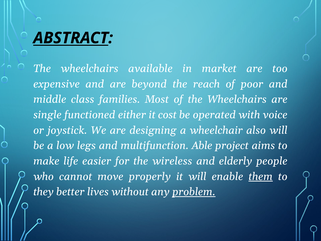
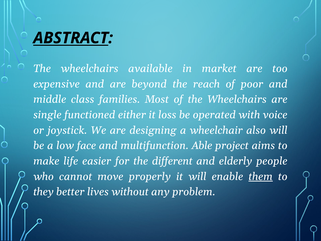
cost: cost -> loss (167, 115)
legs: legs -> face (86, 146)
wireless: wireless -> different (172, 161)
problem underline: present -> none (194, 192)
